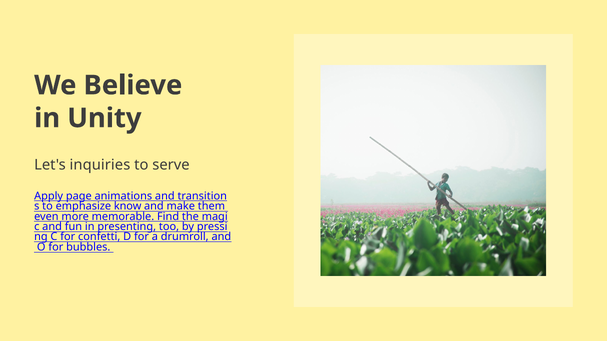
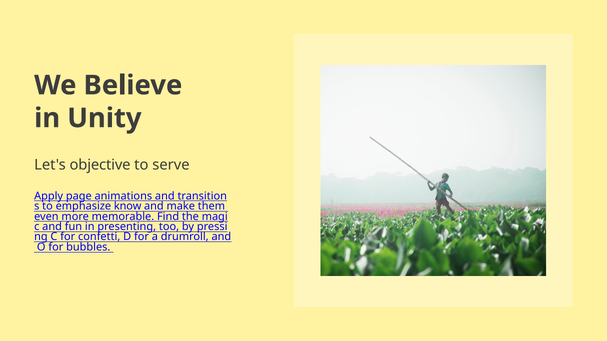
inquiries: inquiries -> objective (100, 165)
